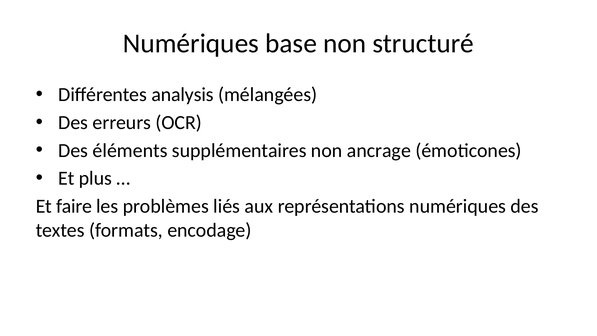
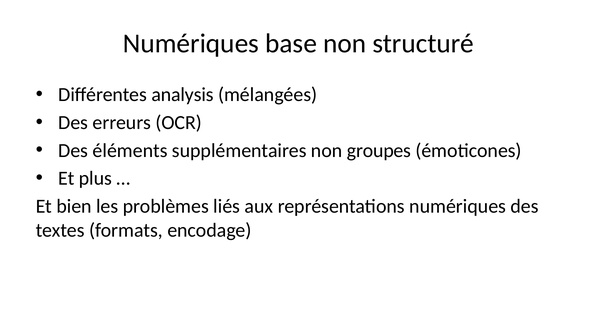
ancrage: ancrage -> groupes (379, 150)
faire: faire -> bien (74, 206)
